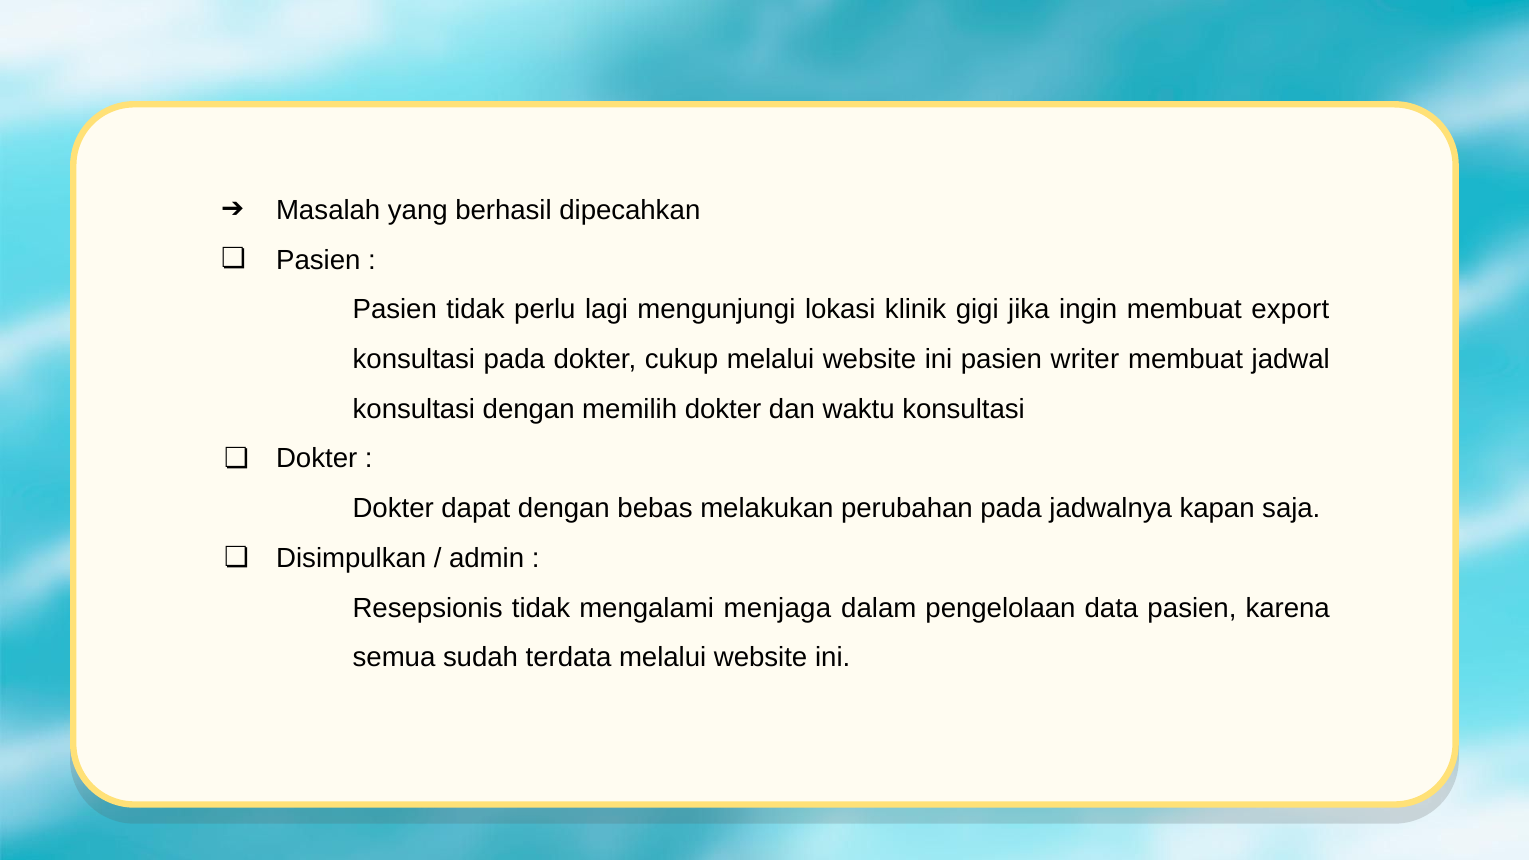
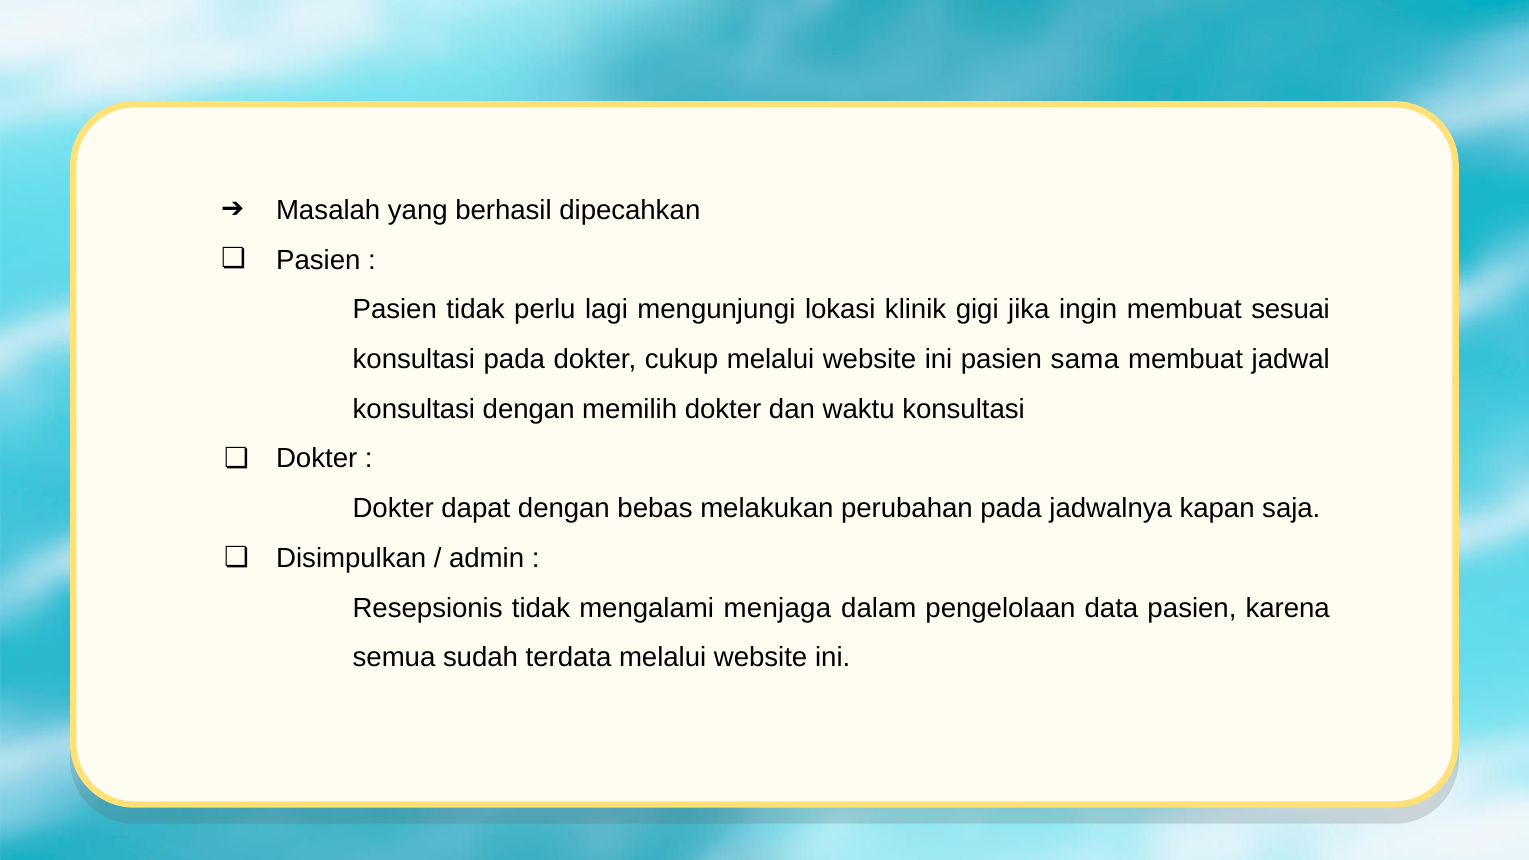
export: export -> sesuai (1291, 310)
writer: writer -> sama (1085, 359)
